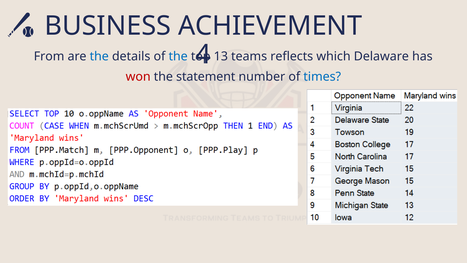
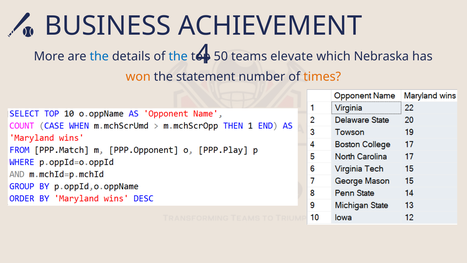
From: From -> More (49, 56)
13: 13 -> 50 (221, 56)
reflects: reflects -> elevate (292, 56)
Delaware: Delaware -> Nebraska (381, 56)
won colour: red -> orange (138, 77)
times colour: blue -> orange (322, 77)
